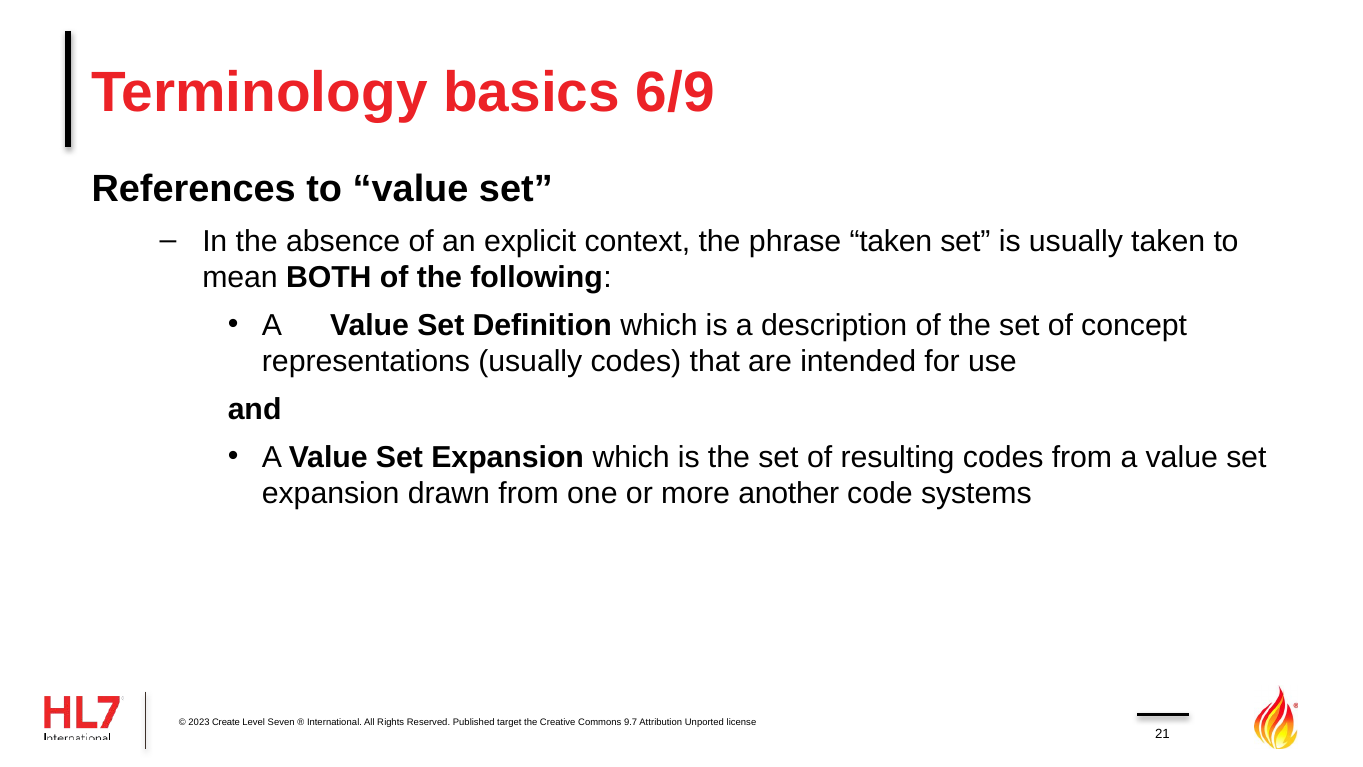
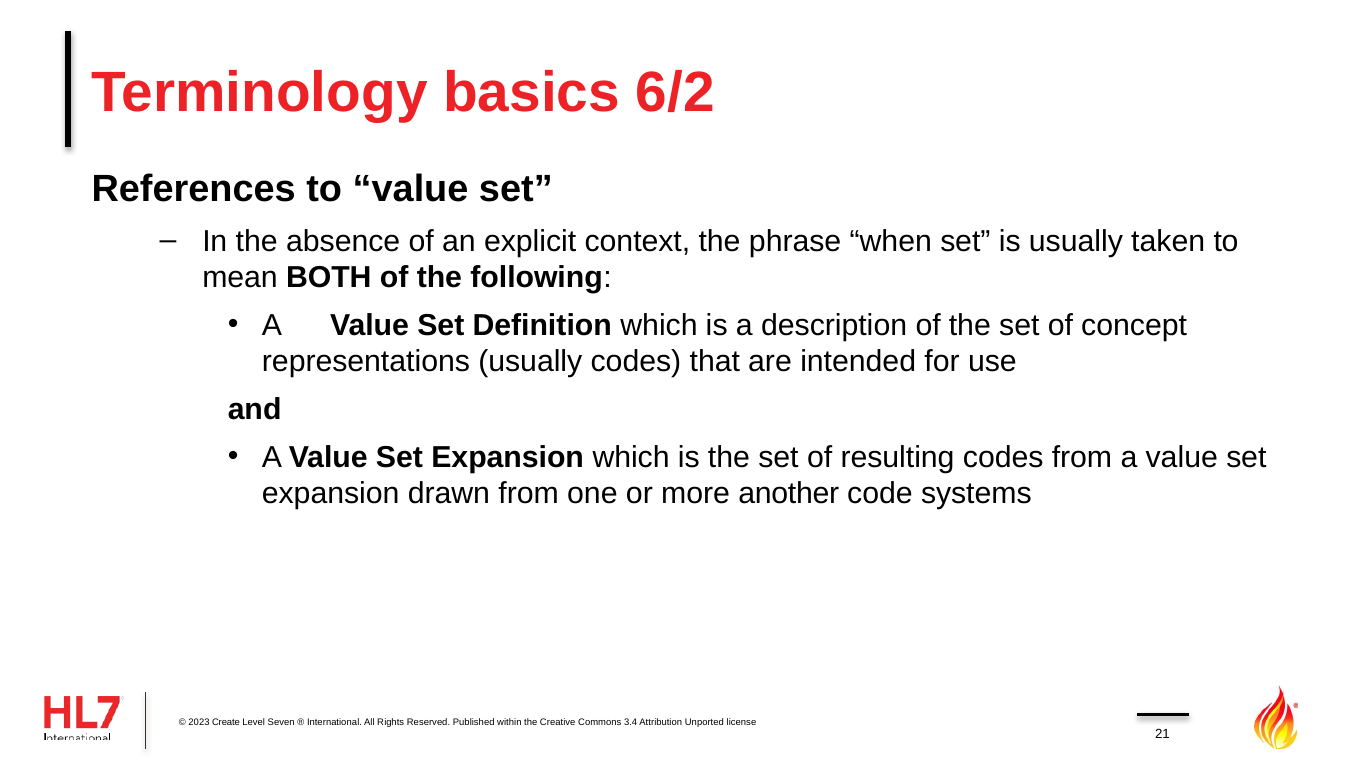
6/9: 6/9 -> 6/2 (675, 93)
phrase taken: taken -> when (891, 241)
target: target -> within (509, 722)
9.7: 9.7 -> 3.4 (631, 722)
